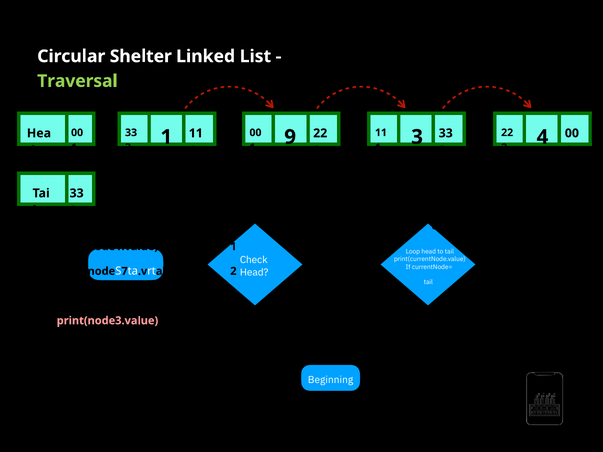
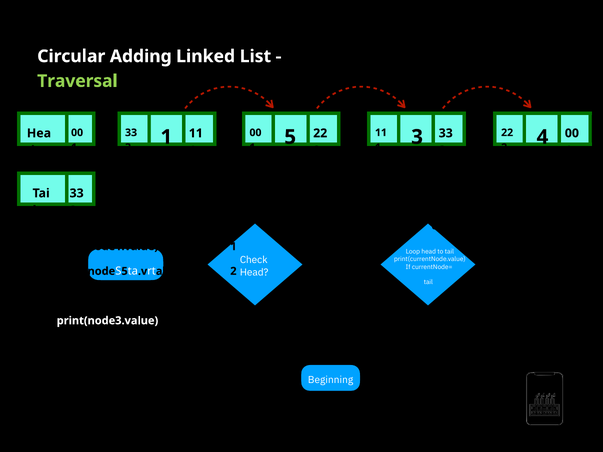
Shelter: Shelter -> Adding (141, 56)
1 9: 9 -> 5 (290, 137)
7: 7 -> 5 (125, 272)
print(node3.value colour: pink -> white (107, 321)
